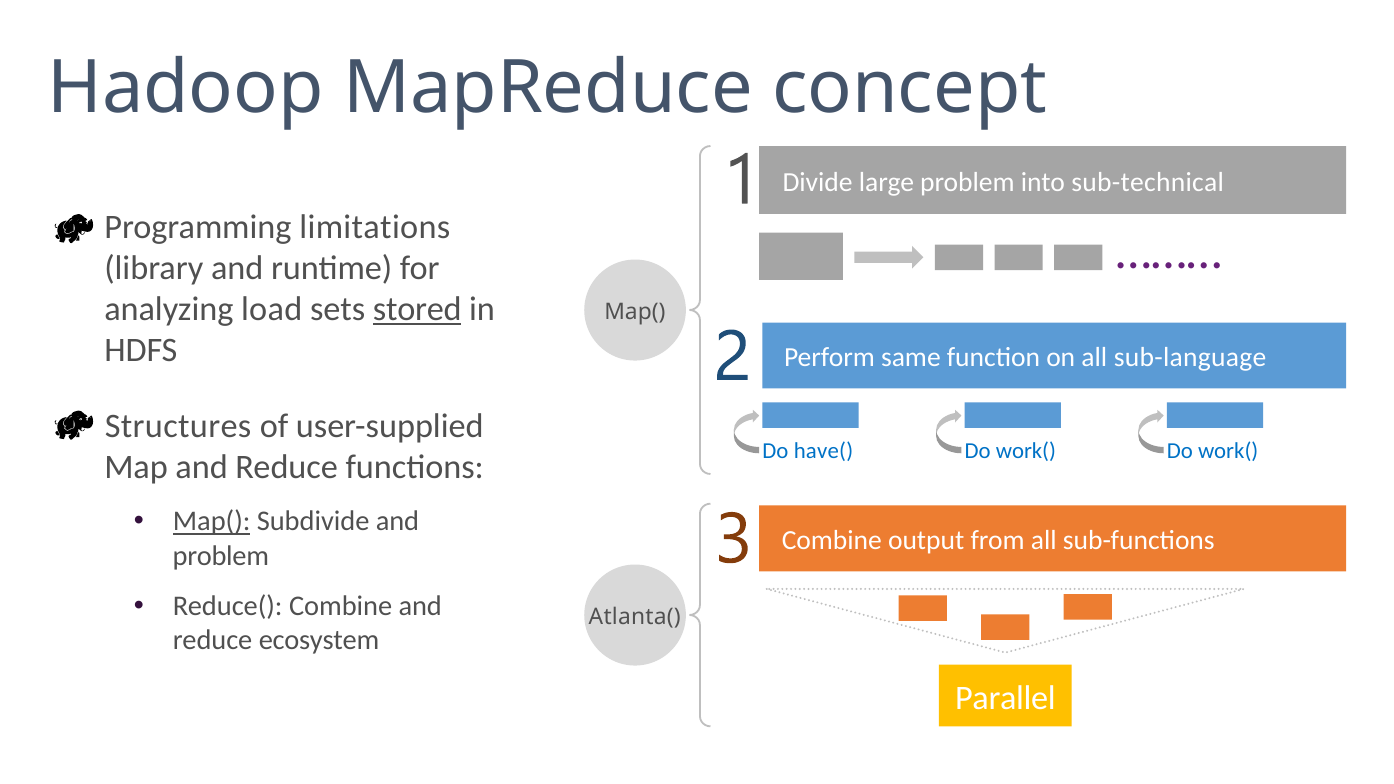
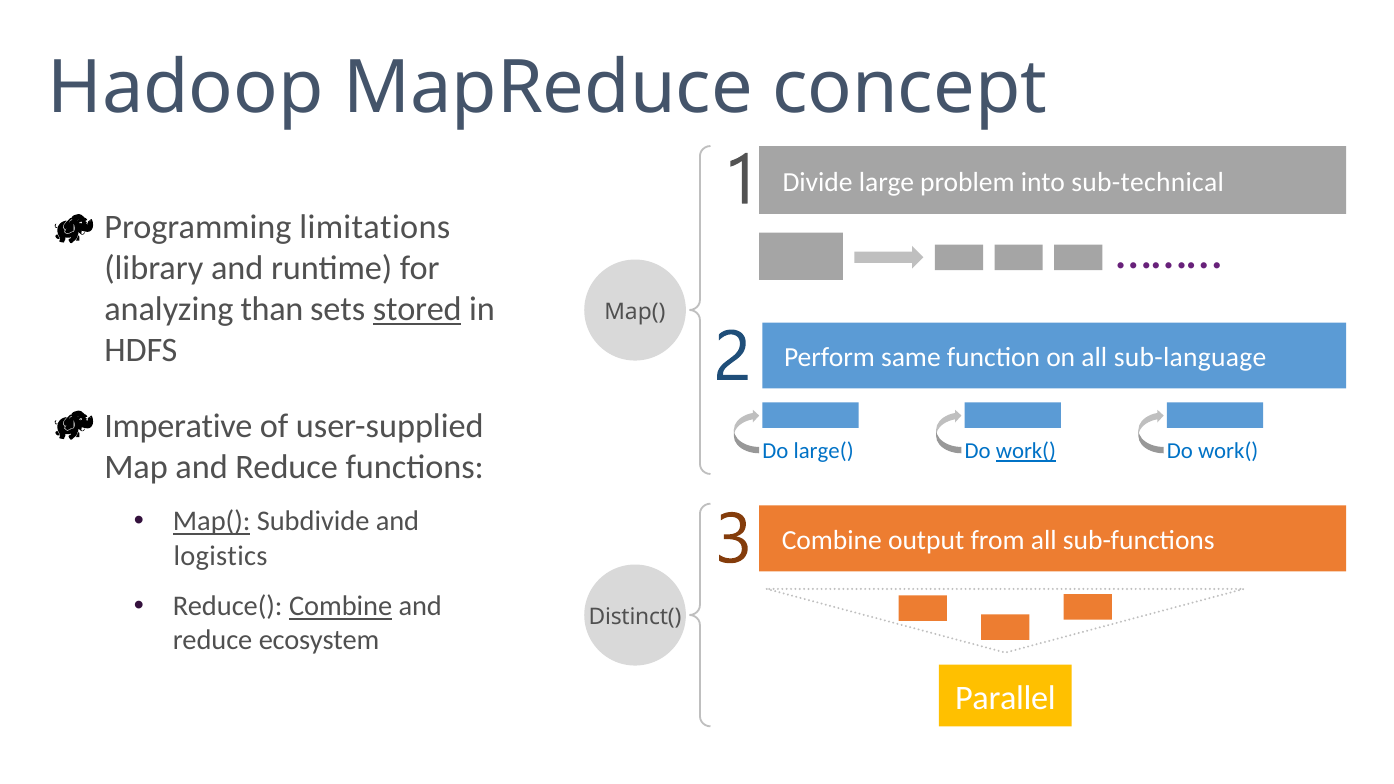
load: load -> than (272, 309)
Structures: Structures -> Imperative (178, 426)
have(: have( -> large( (824, 451)
work( underline: none -> present (1026, 451)
problem: problem -> logistics (221, 556)
Combine underline: none -> present (341, 607)
Atlanta(: Atlanta( -> Distinct( (635, 617)
